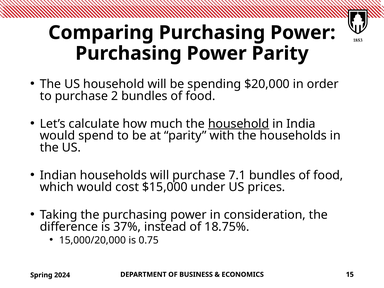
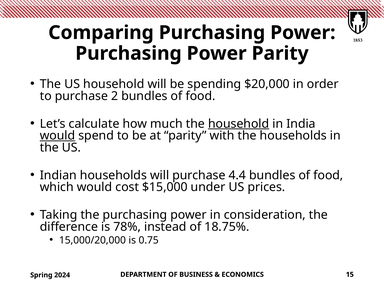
would underline: none -> present (58, 136)
7.1: 7.1 -> 4.4 (237, 175)
37%: 37% -> 78% (127, 227)
